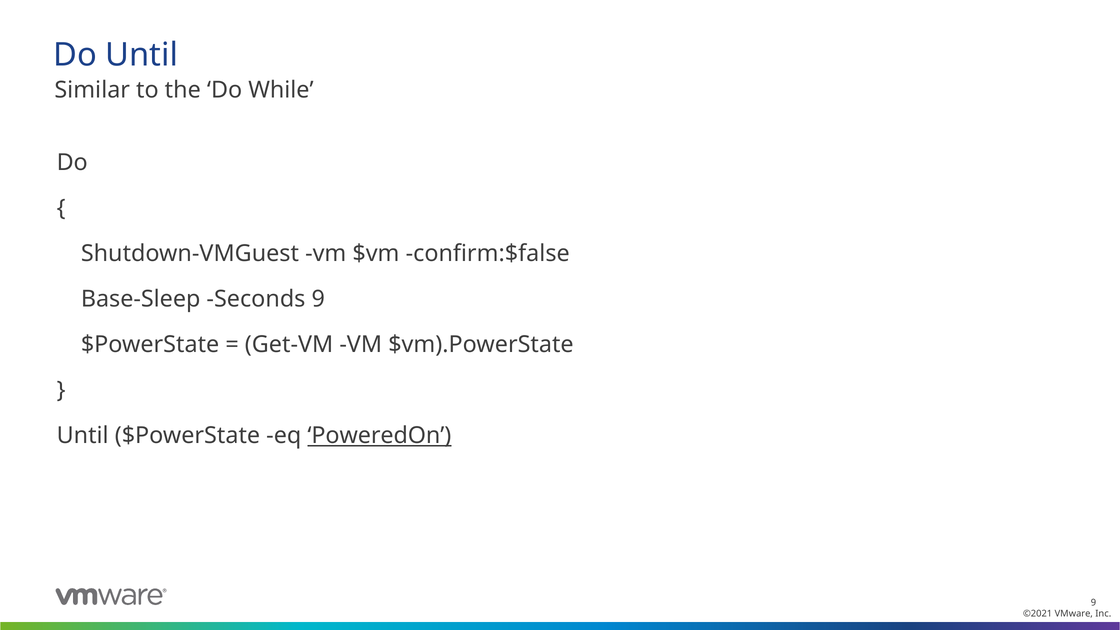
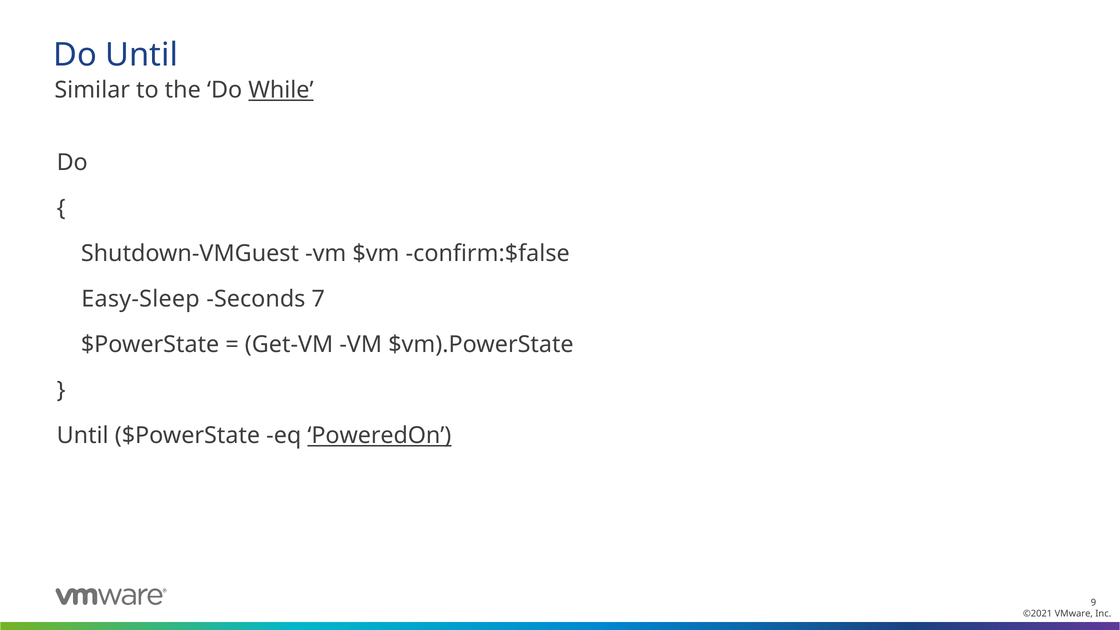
While underline: none -> present (281, 90)
Base-Sleep: Base-Sleep -> Easy-Sleep (141, 299)
Seconds 9: 9 -> 7 (318, 299)
